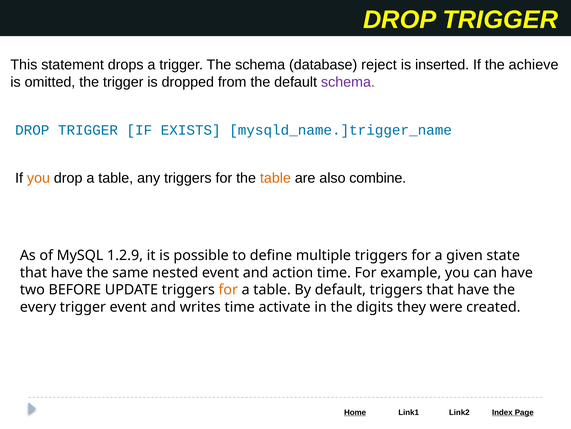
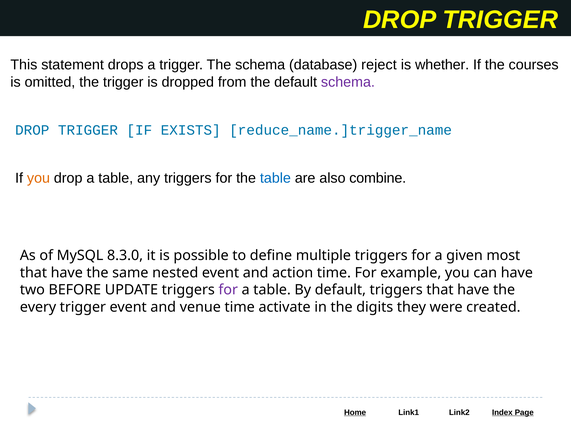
inserted: inserted -> whether (442, 65)
achieve: achieve -> courses (534, 65)
mysqld_name.]trigger_name: mysqld_name.]trigger_name -> reduce_name.]trigger_name (341, 130)
table colour: orange -> blue (275, 178)
1.2.9: 1.2.9 -> 8.3.0 (125, 255)
state: state -> most (503, 255)
for colour: orange -> purple (228, 289)
writes: writes -> venue (200, 306)
